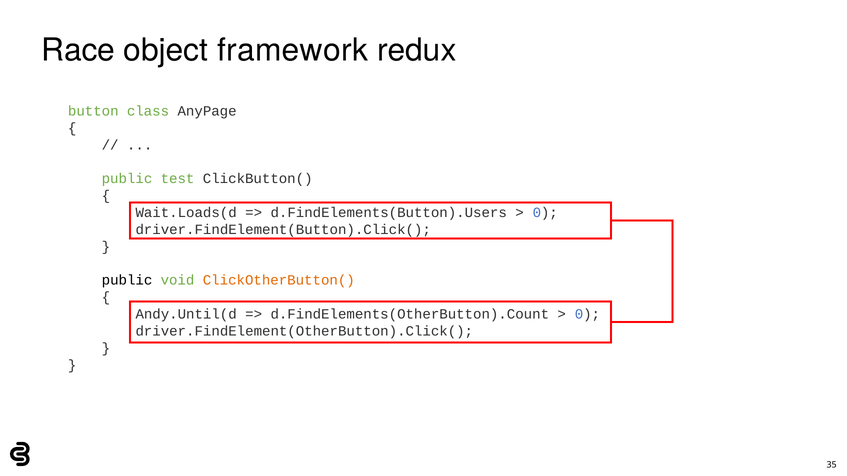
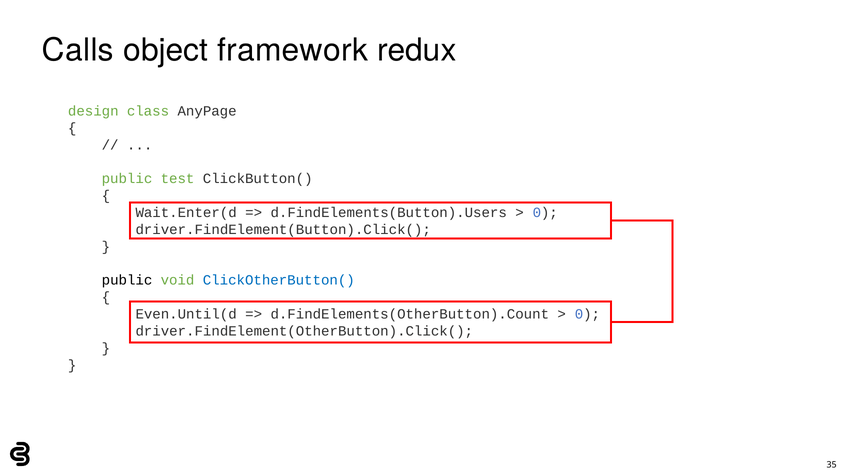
Race: Race -> Calls (78, 50)
button: button -> design (93, 111)
Wait.Loads(d: Wait.Loads(d -> Wait.Enter(d (186, 213)
ClickOtherButton( colour: orange -> blue (279, 281)
Andy.Until(d: Andy.Until(d -> Even.Until(d (186, 314)
